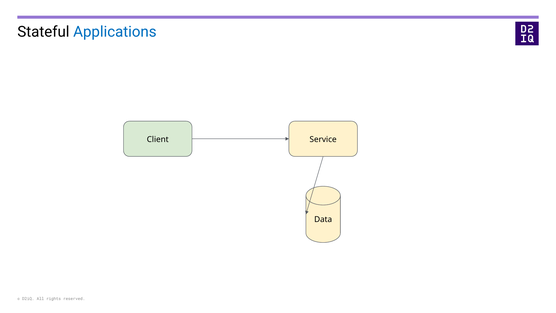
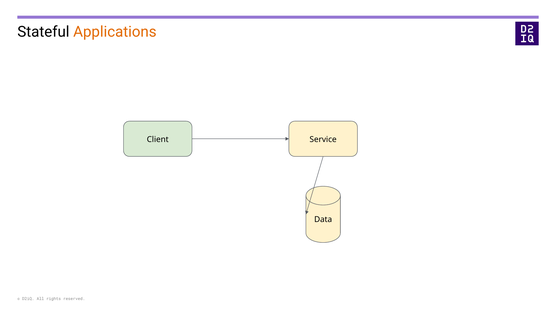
Applications colour: blue -> orange (115, 32)
